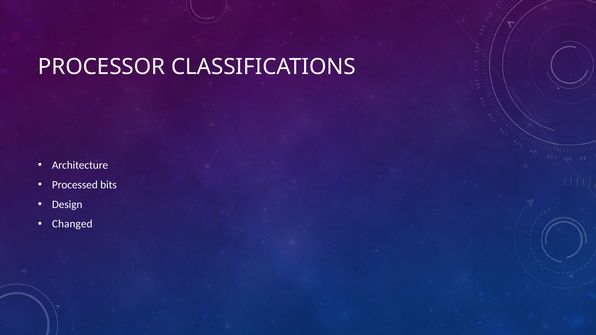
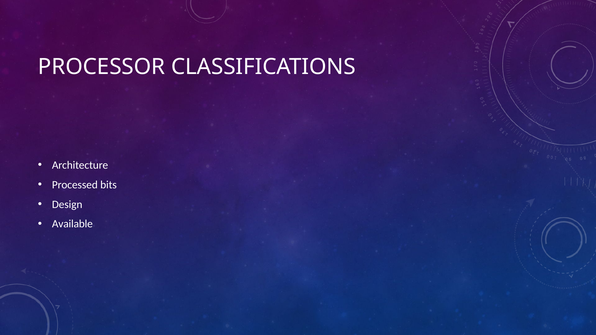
Changed: Changed -> Available (72, 224)
